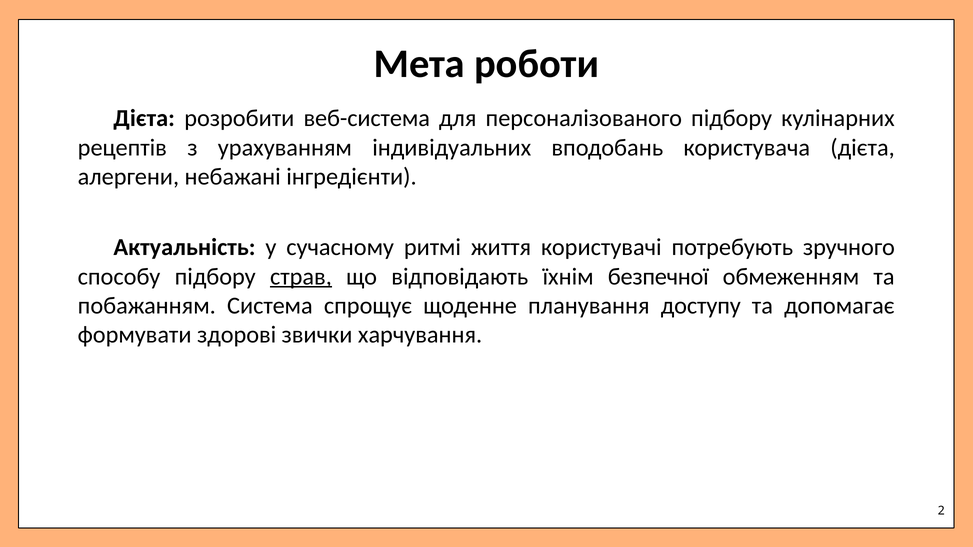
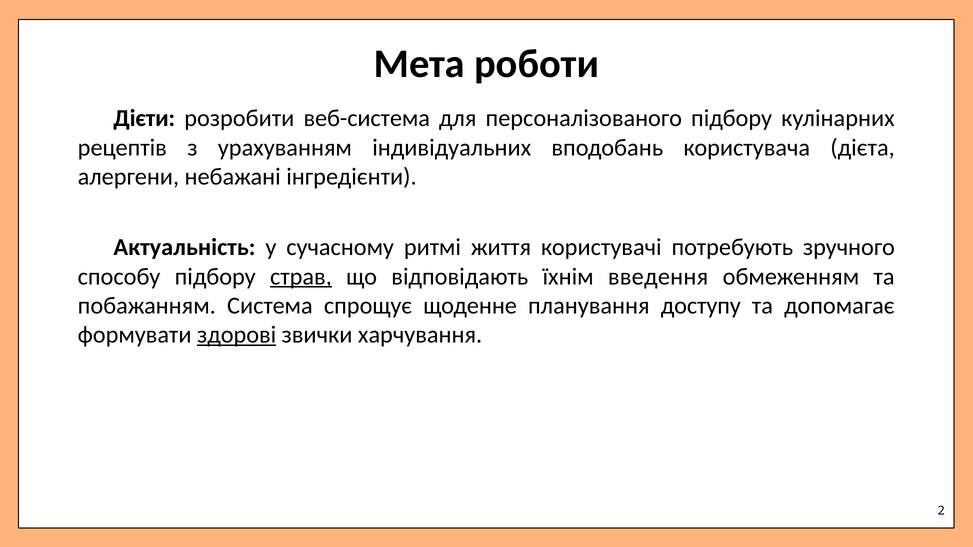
Дієта: Дієта -> Дієти (144, 119)
безпечної: безпечної -> введення (658, 277)
здорові underline: none -> present (237, 335)
